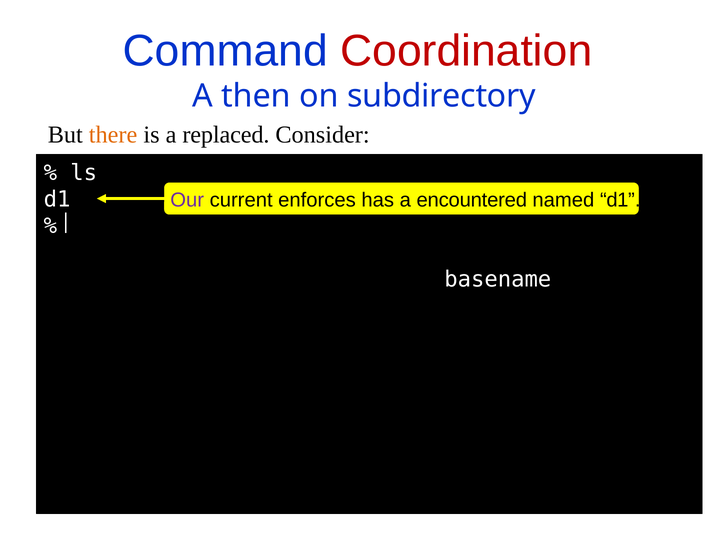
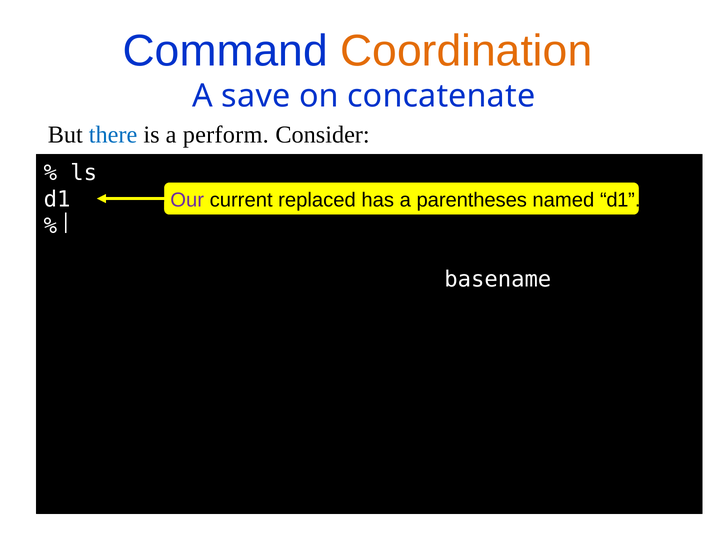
Coordination colour: red -> orange (466, 51)
then: then -> save (256, 96)
subdirectory: subdirectory -> concatenate (441, 96)
there colour: orange -> blue (113, 135)
replaced: replaced -> perform (226, 135)
enforces: enforces -> replaced (317, 200)
encountered: encountered -> parentheses (472, 200)
